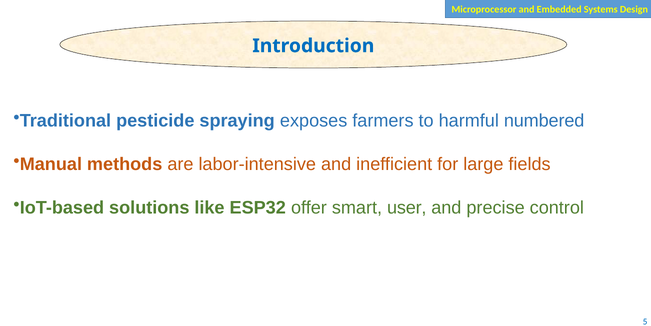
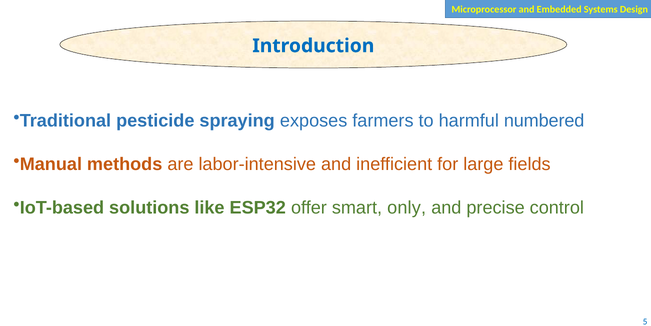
user: user -> only (407, 207)
